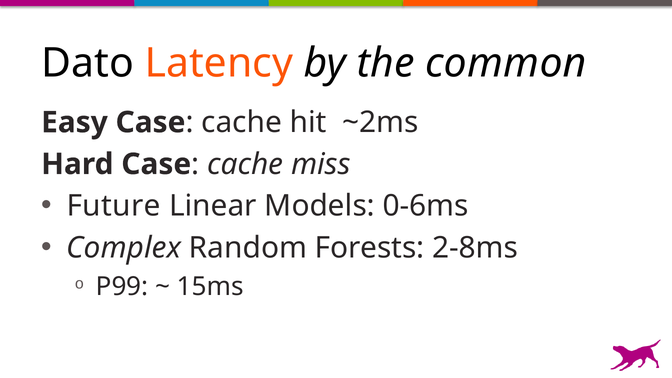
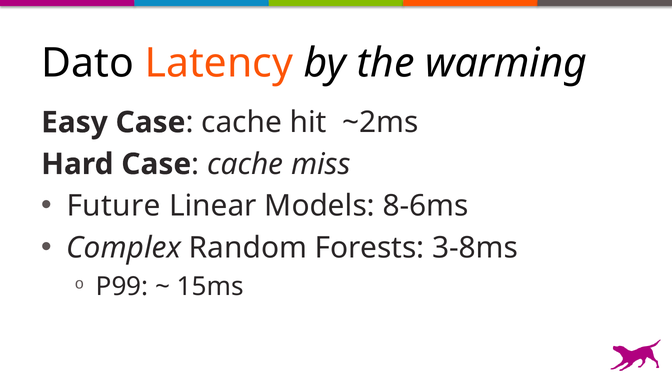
common: common -> warming (506, 63)
0-6ms: 0-6ms -> 8-6ms (426, 206)
2-8ms: 2-8ms -> 3-8ms (475, 248)
